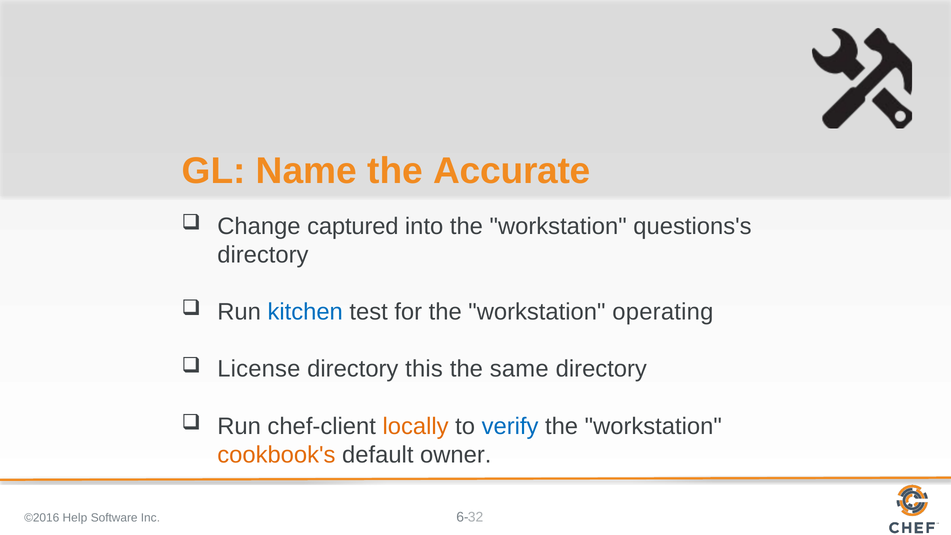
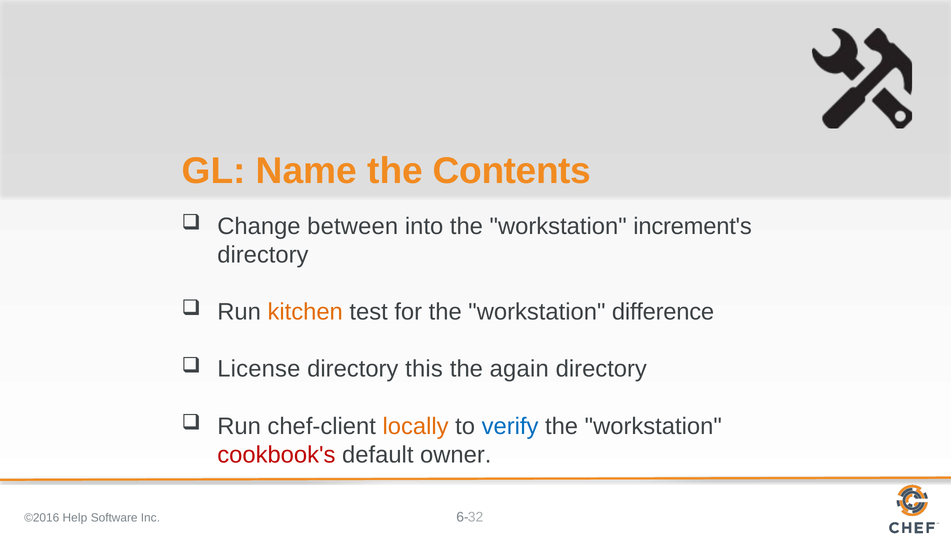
Accurate: Accurate -> Contents (512, 171)
captured: captured -> between (353, 226)
questions's: questions's -> increment's (693, 226)
kitchen colour: blue -> orange (305, 312)
operating: operating -> difference (663, 312)
same: same -> again (519, 369)
cookbook's colour: orange -> red (276, 455)
